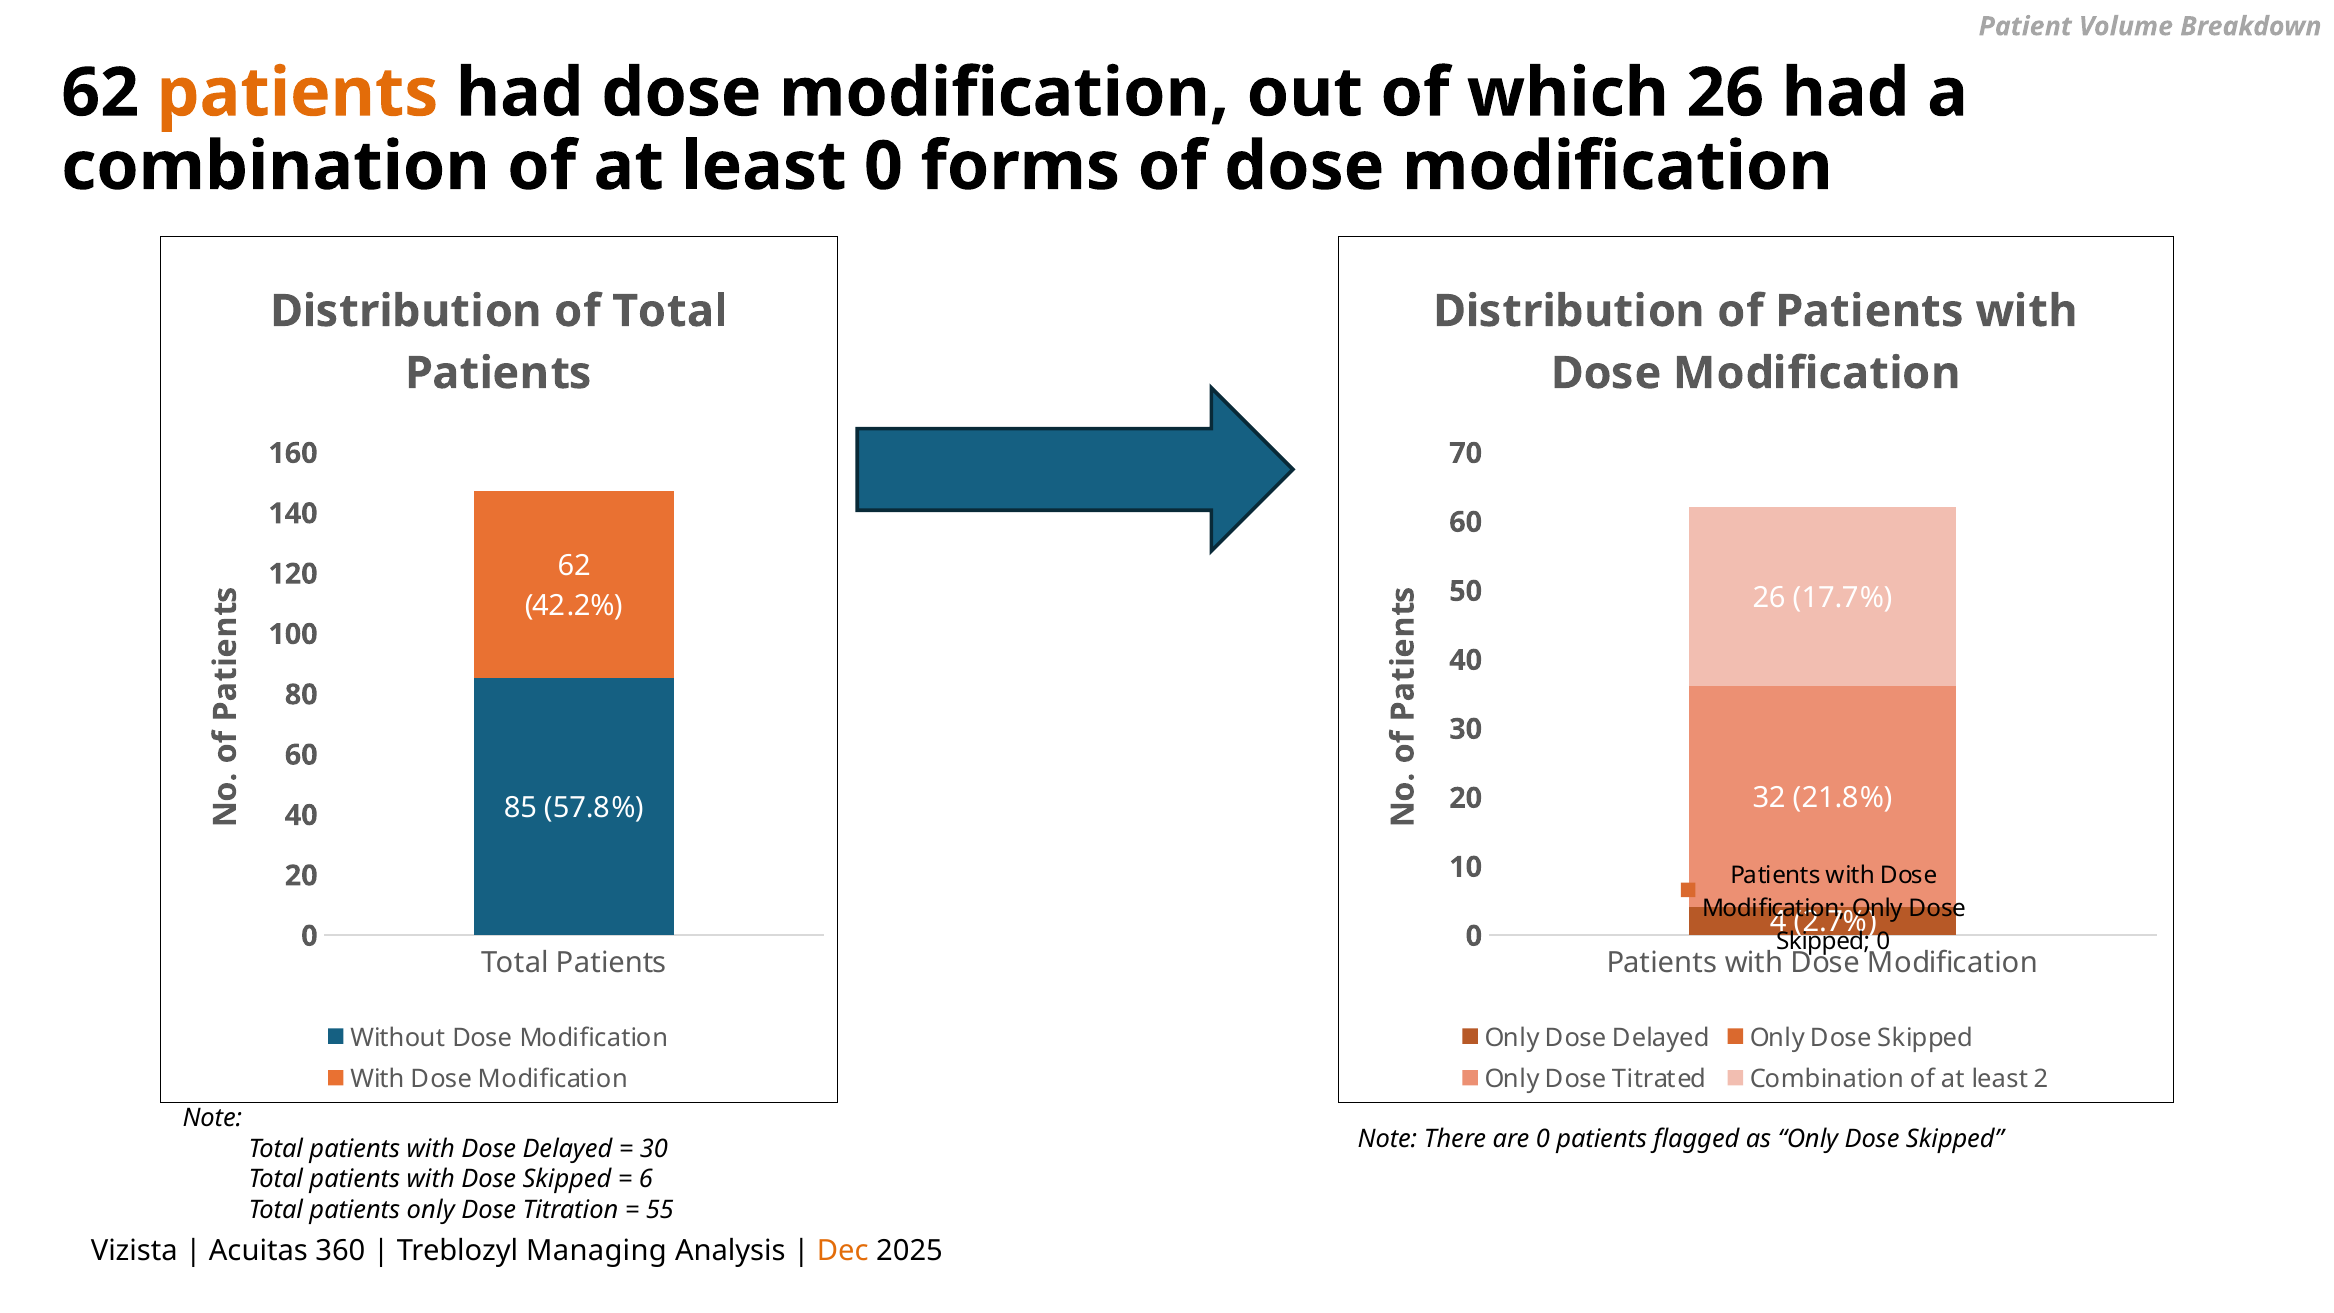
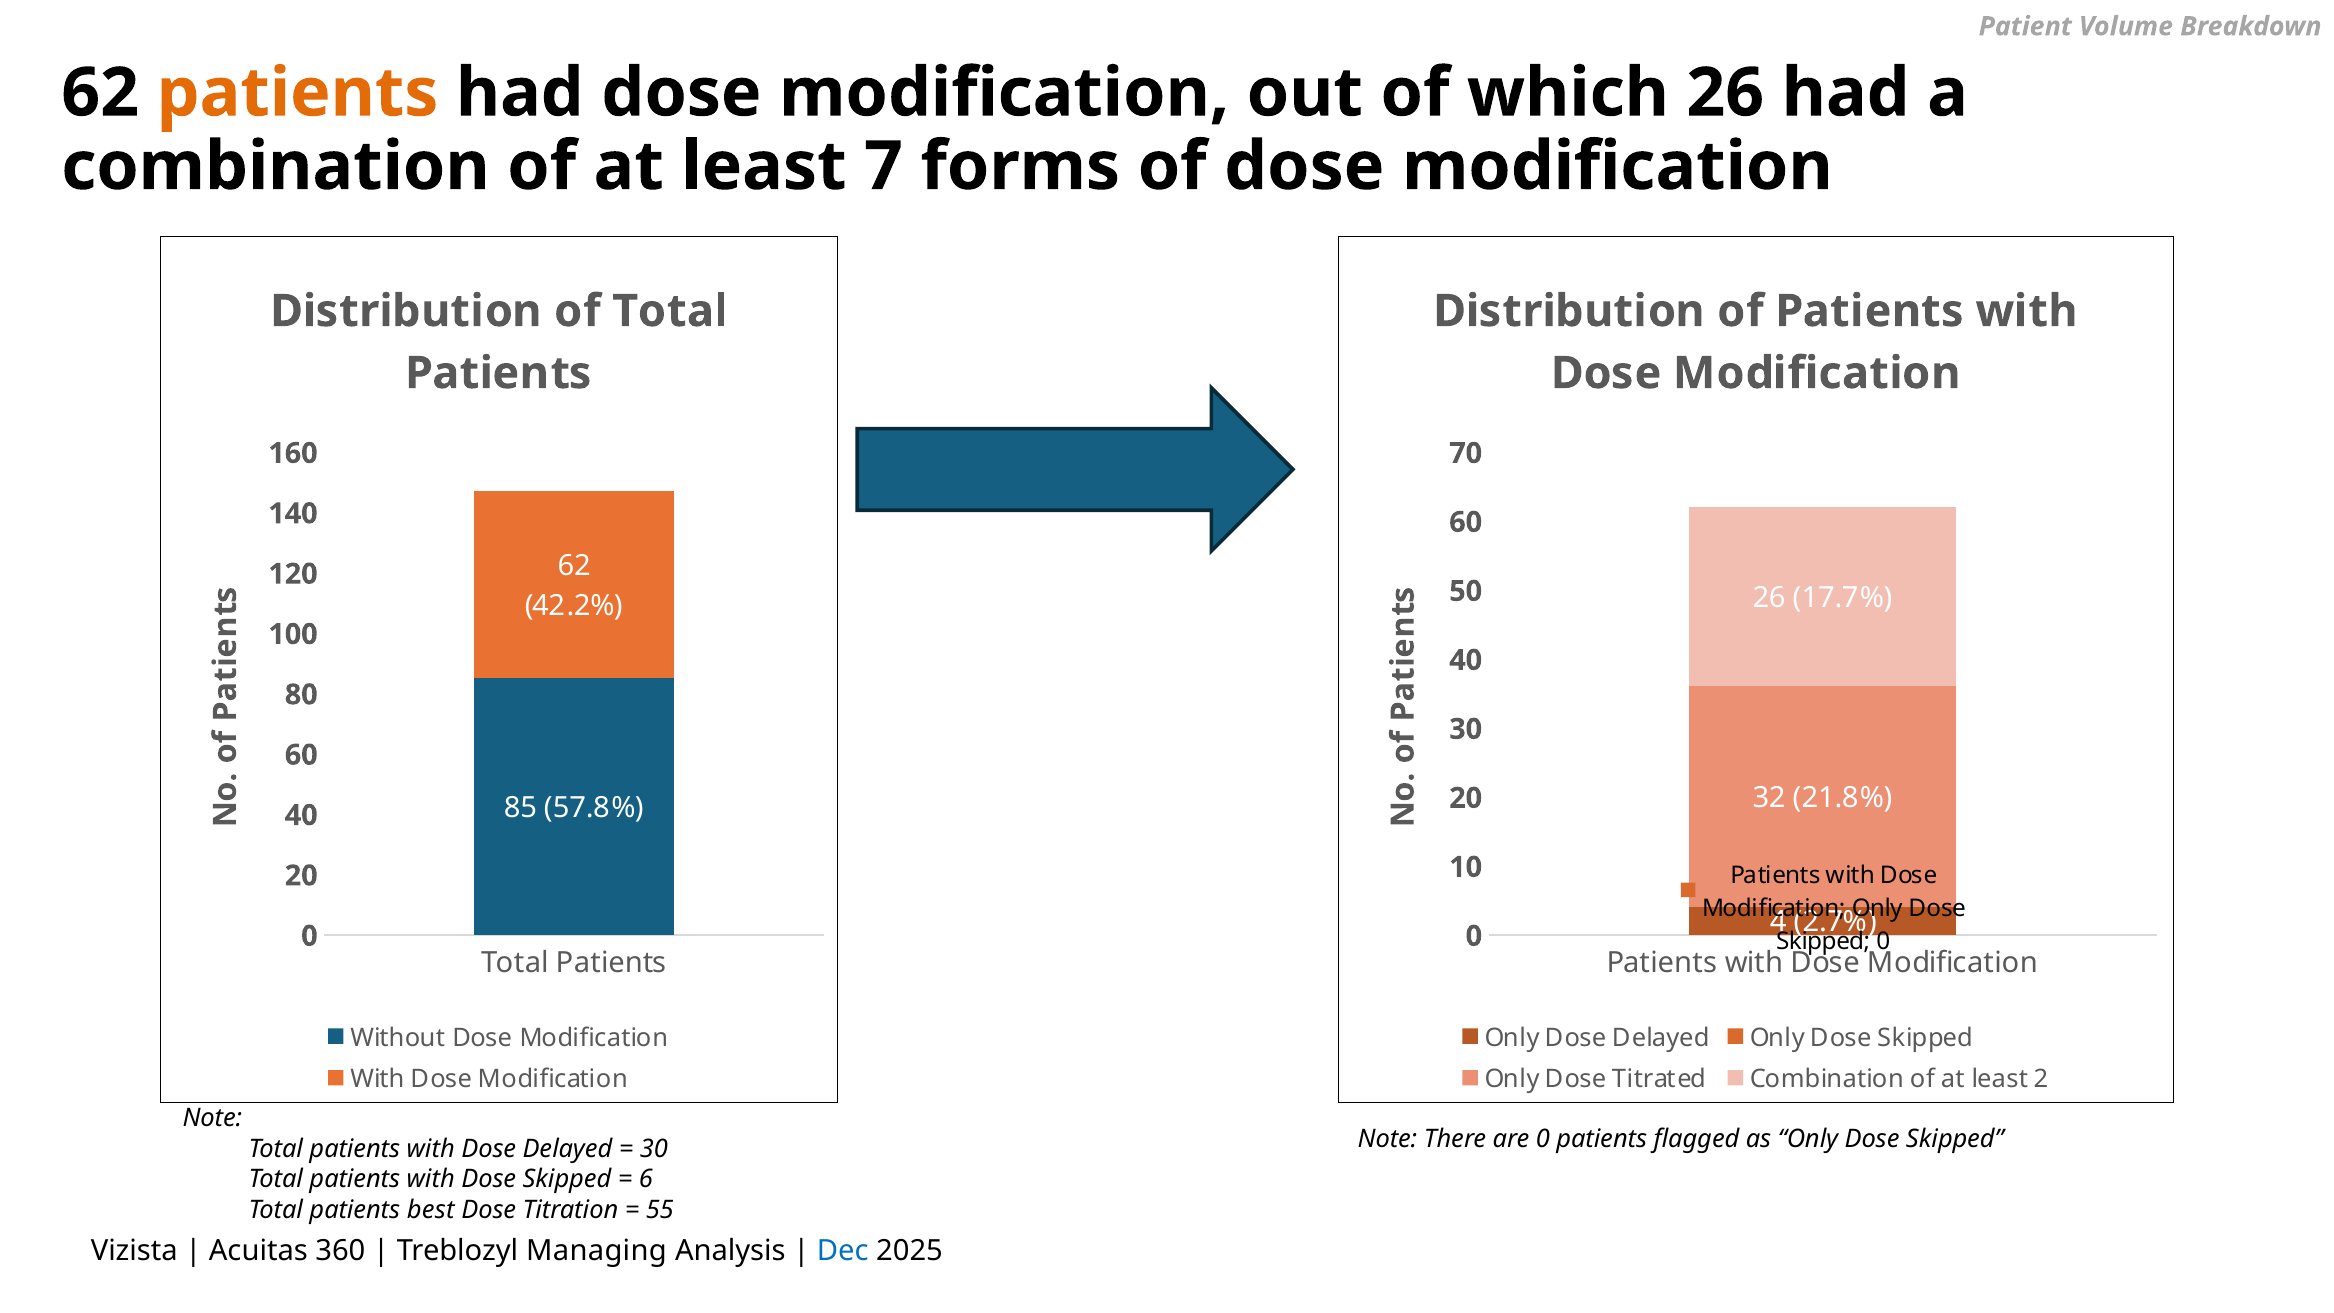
least 0: 0 -> 7 (883, 167)
patients only: only -> best (431, 1210)
Dec colour: orange -> blue (843, 1251)
